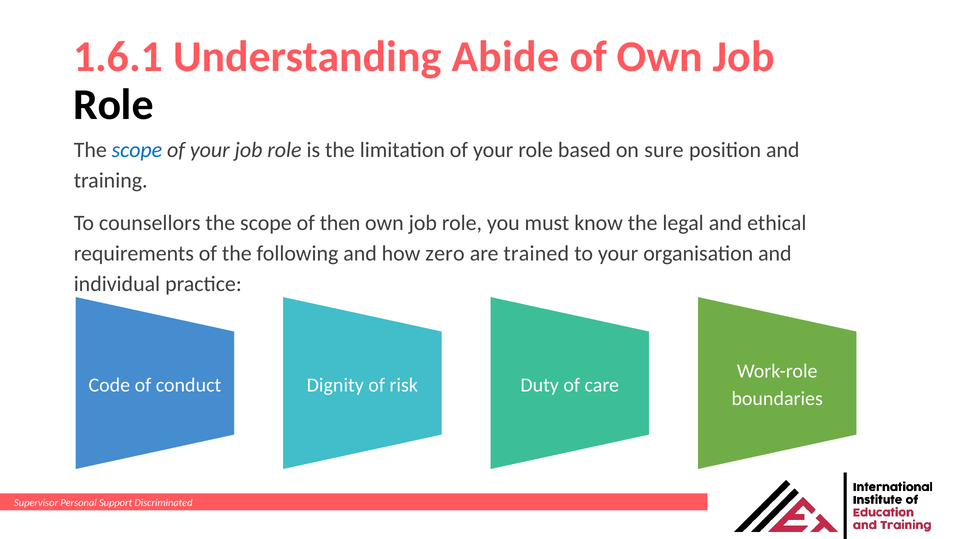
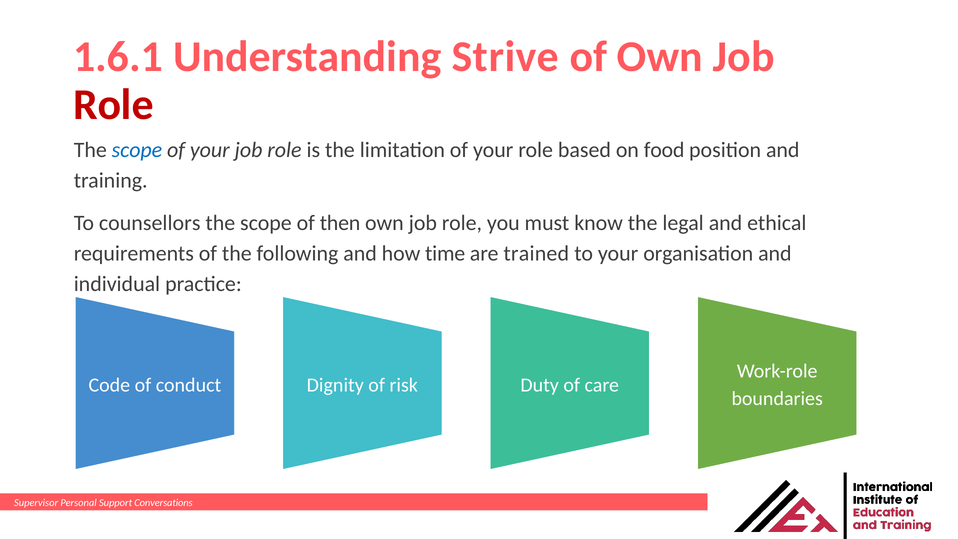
Abide: Abide -> Strive (505, 57)
Role colour: black -> red (113, 105)
sure: sure -> food (664, 150)
zero: zero -> time (445, 253)
Discriminated: Discriminated -> Conversations (164, 502)
